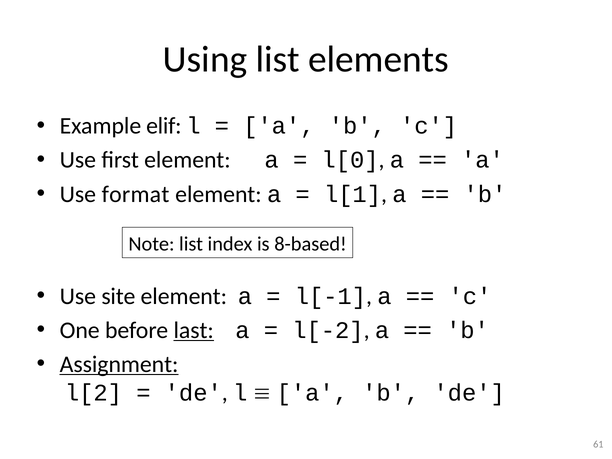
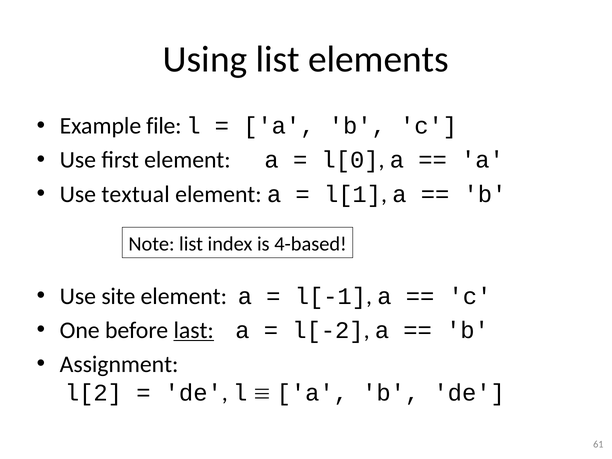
elif: elif -> file (164, 126)
format: format -> textual (136, 194)
8-based: 8-based -> 4-based (310, 244)
Assignment underline: present -> none (119, 364)
